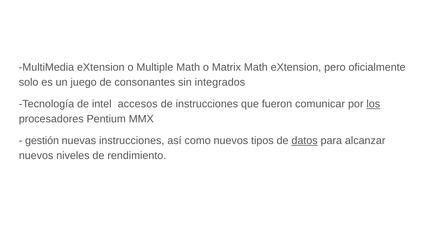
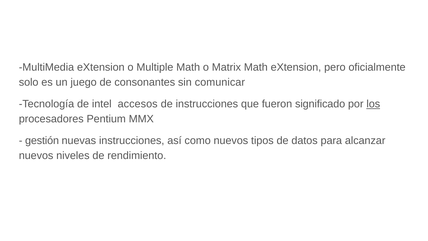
integrados: integrados -> comunicar (220, 82)
comunicar: comunicar -> significado (320, 104)
datos underline: present -> none (305, 141)
